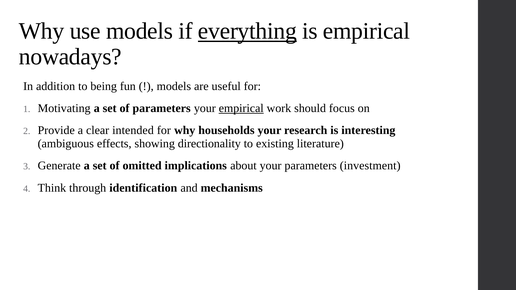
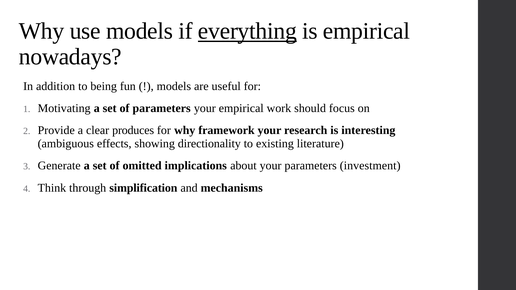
empirical underline: present -> none (241, 108)
intended: intended -> produces (133, 130)
households: households -> framework (226, 130)
identification: identification -> simplification (143, 188)
